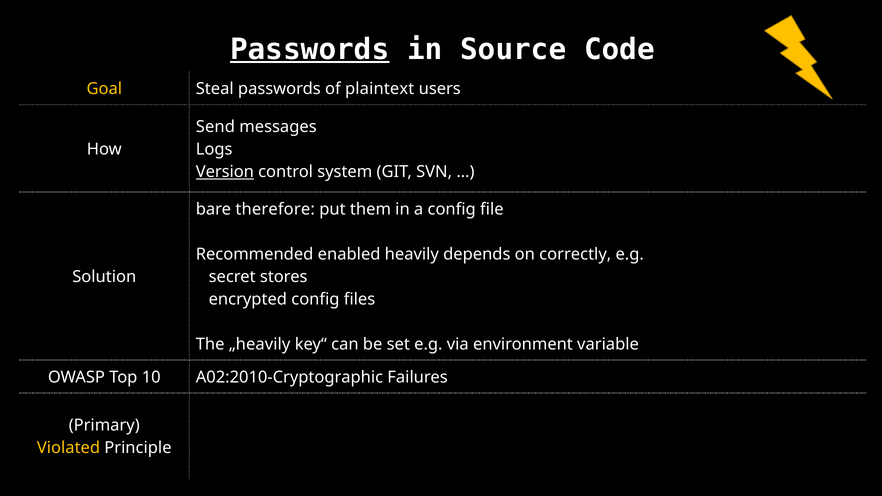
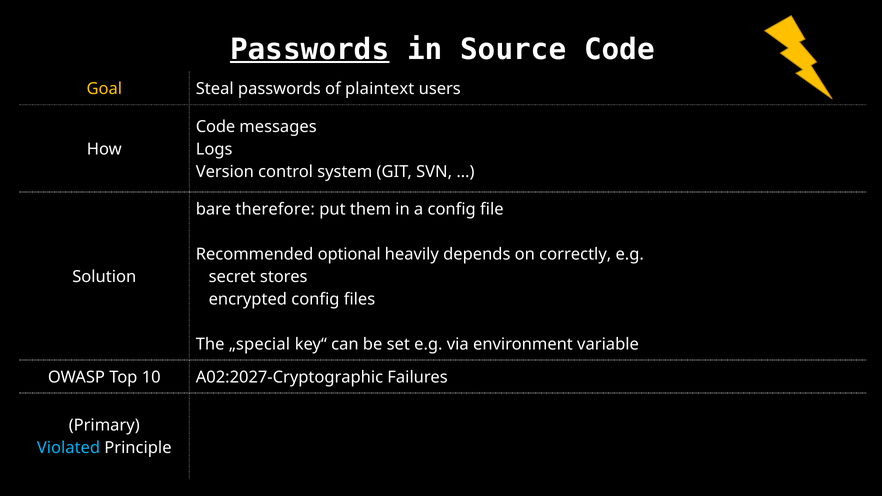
Send: Send -> Code (216, 127)
Version underline: present -> none (225, 172)
enabled: enabled -> optional (349, 254)
„heavily: „heavily -> „special (260, 344)
A02:2010-Cryptographic: A02:2010-Cryptographic -> A02:2027-Cryptographic (289, 377)
Violated colour: yellow -> light blue (69, 448)
